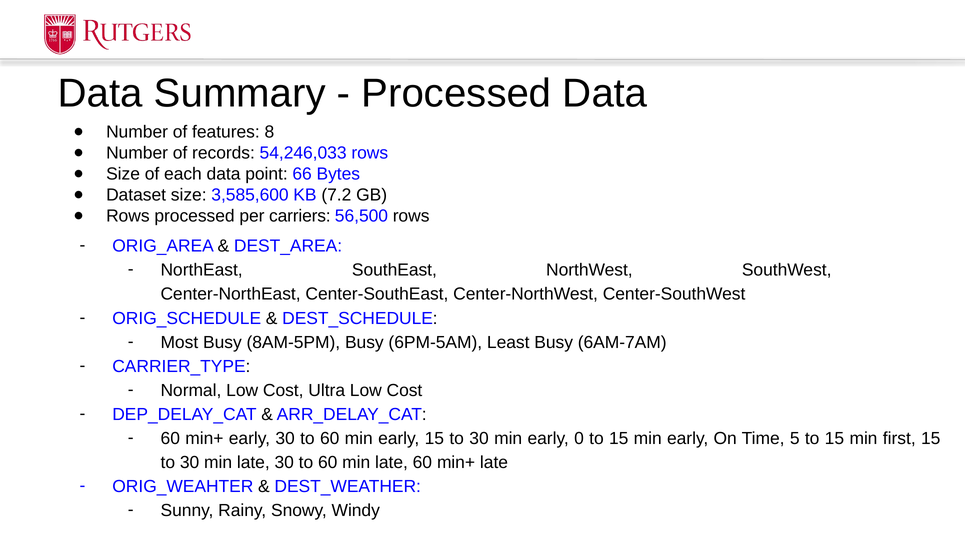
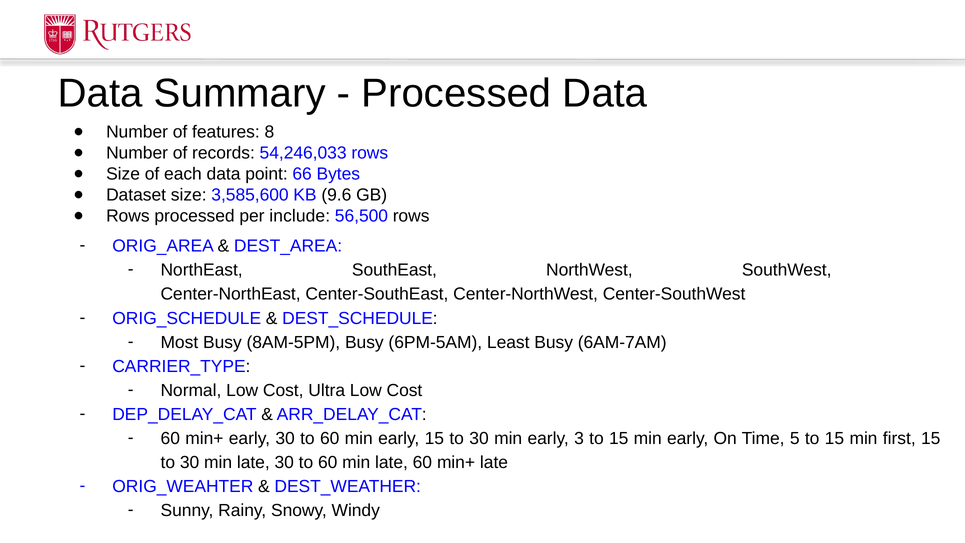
7.2: 7.2 -> 9.6 (336, 195)
carriers: carriers -> include (300, 216)
0: 0 -> 3 (579, 438)
